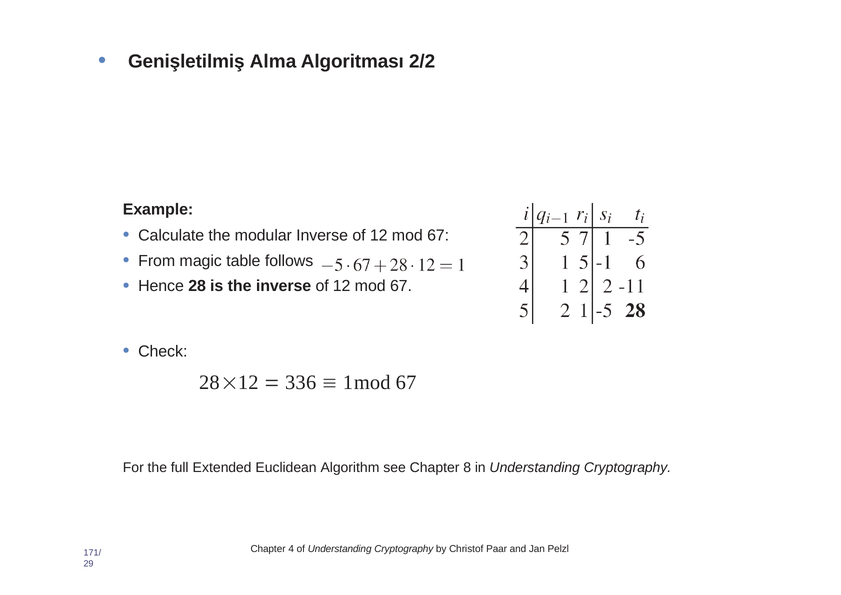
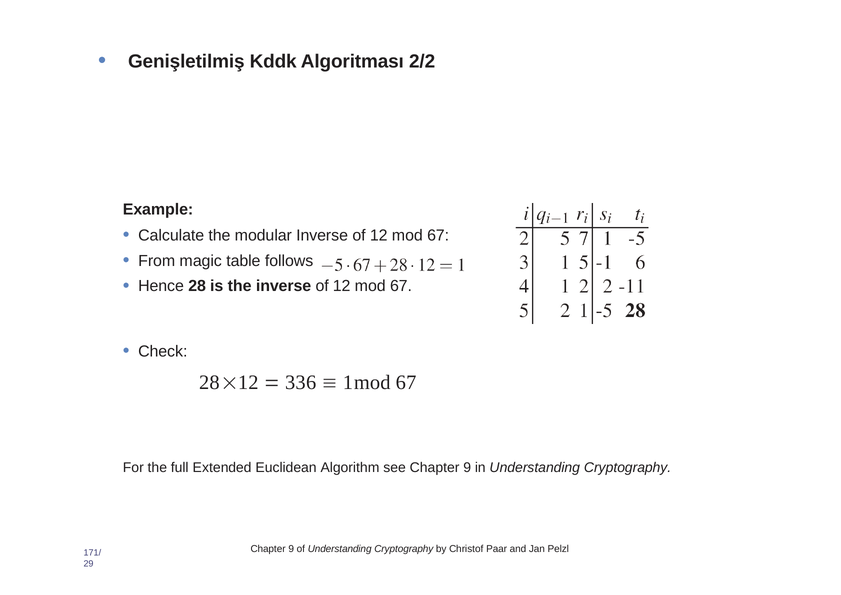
Alma: Alma -> Kddk (273, 61)
see Chapter 8: 8 -> 9 (467, 467)
4: 4 -> 9 (291, 548)
